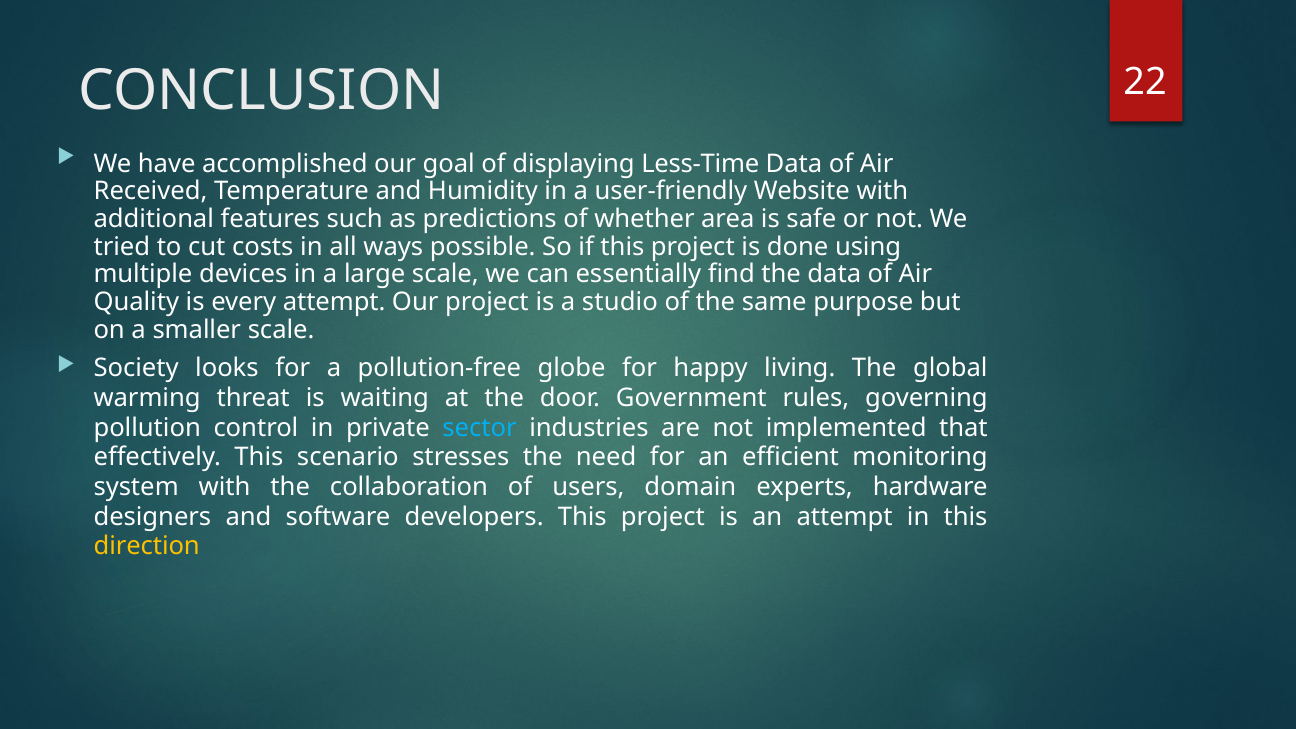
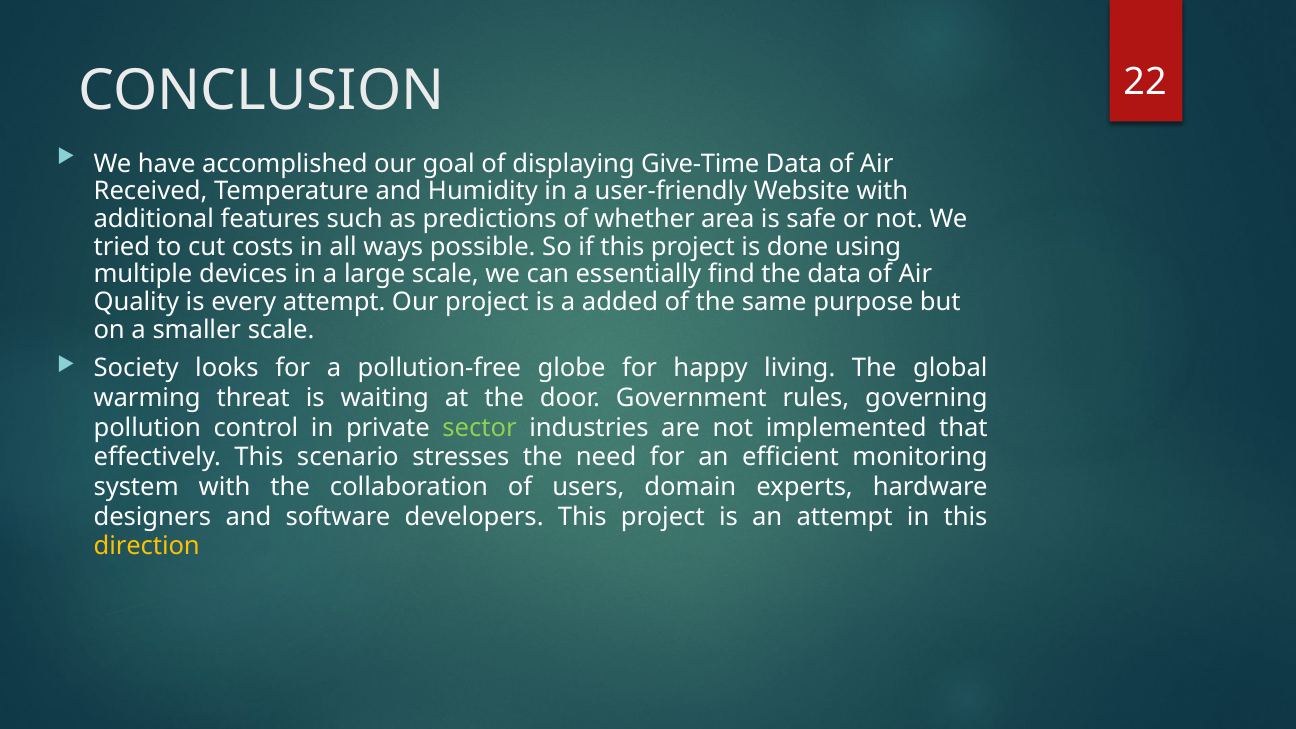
Less-Time: Less-Time -> Give-Time (700, 164)
studio: studio -> added (620, 302)
sector colour: light blue -> light green (480, 428)
